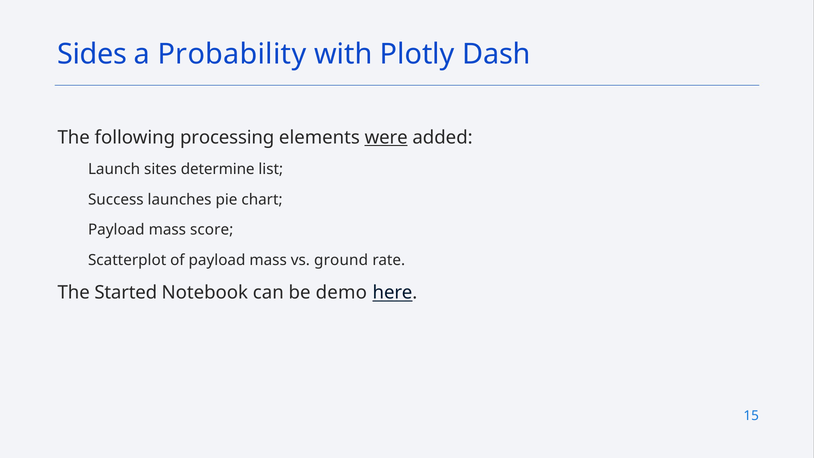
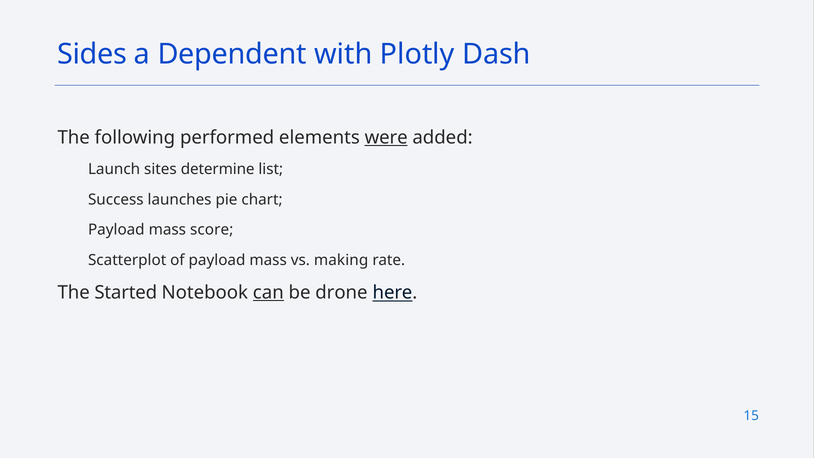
Probability: Probability -> Dependent (232, 54)
processing: processing -> performed (227, 137)
ground: ground -> making (341, 260)
can underline: none -> present (268, 292)
demo: demo -> drone (341, 292)
